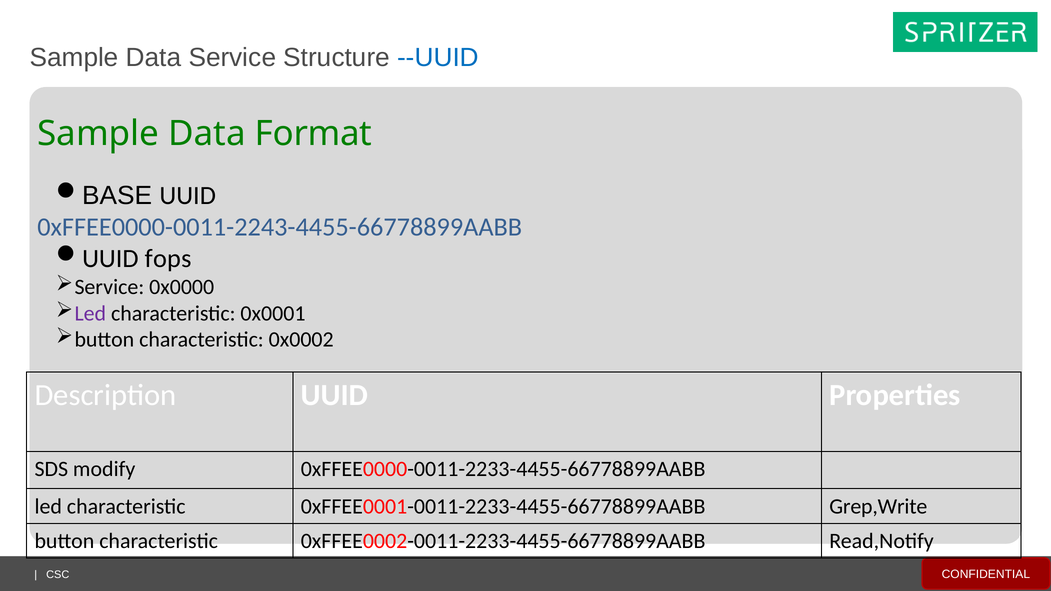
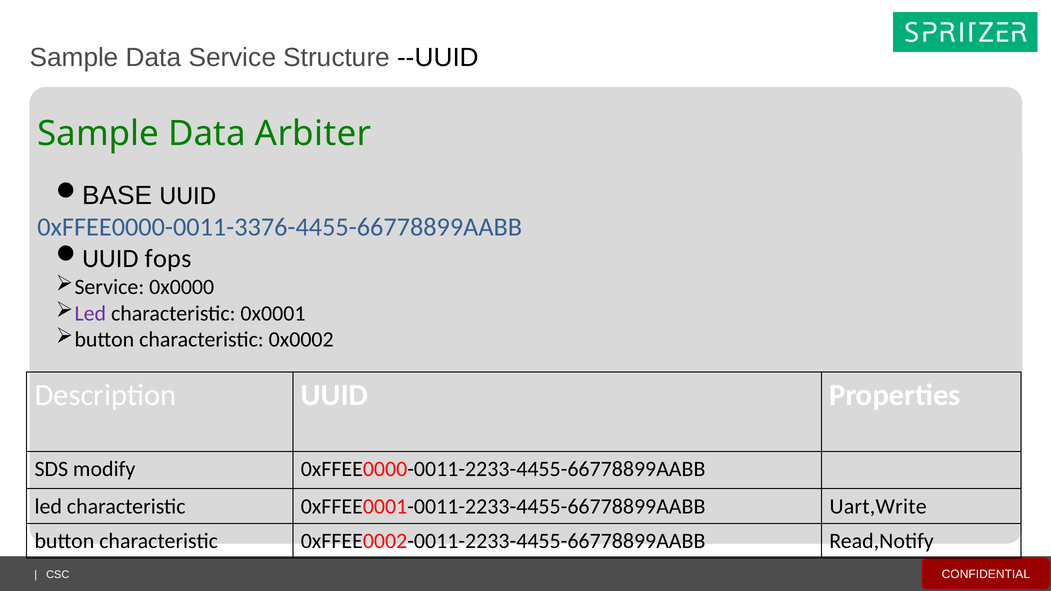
--UUID colour: blue -> black (438, 57)
Format: Format -> Arbiter (313, 134)
0xFFEE0000-0011-2243-4455-66778899AABB: 0xFFEE0000-0011-2243-4455-66778899AABB -> 0xFFEE0000-0011-3376-4455-66778899AABB (280, 227)
Grep,Write: Grep,Write -> Uart,Write (878, 506)
